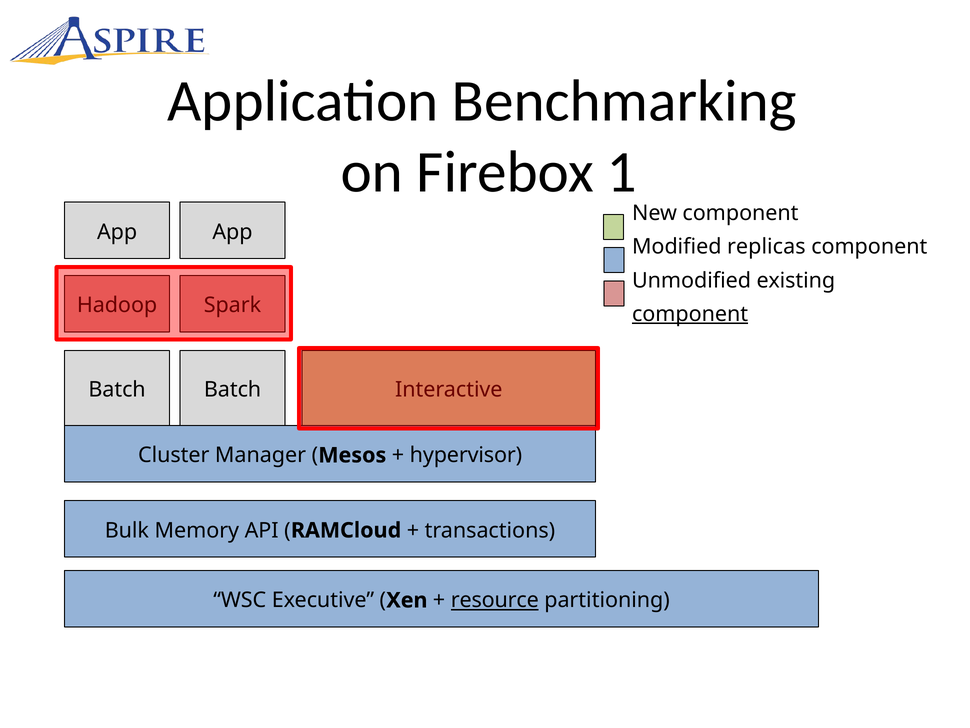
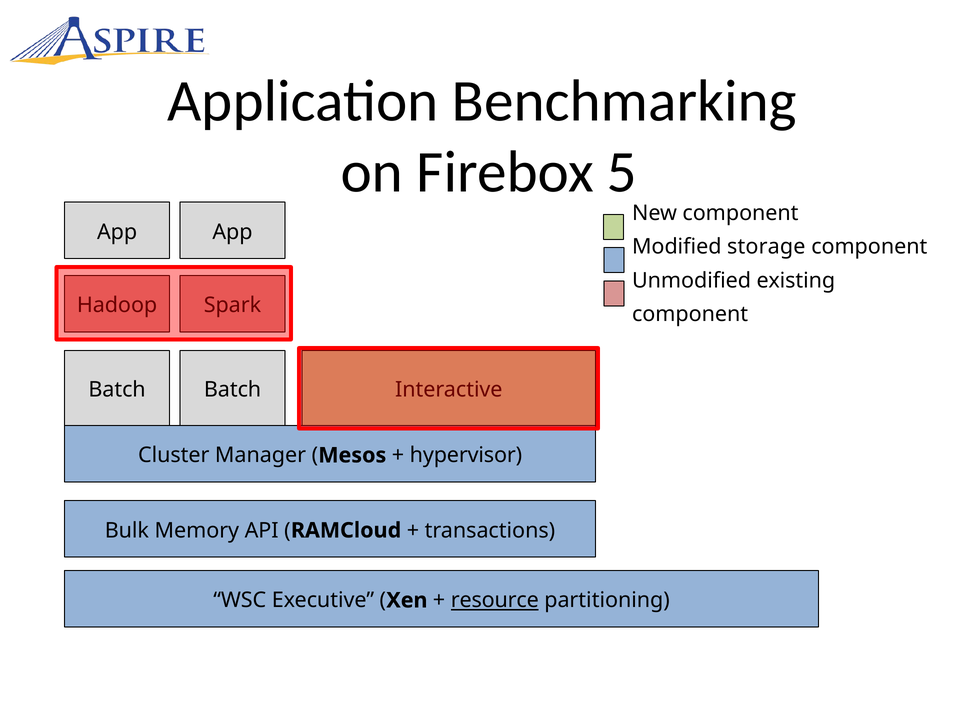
1: 1 -> 5 (622, 172)
replicas: replicas -> storage (766, 247)
component underline: present -> none (690, 314)
